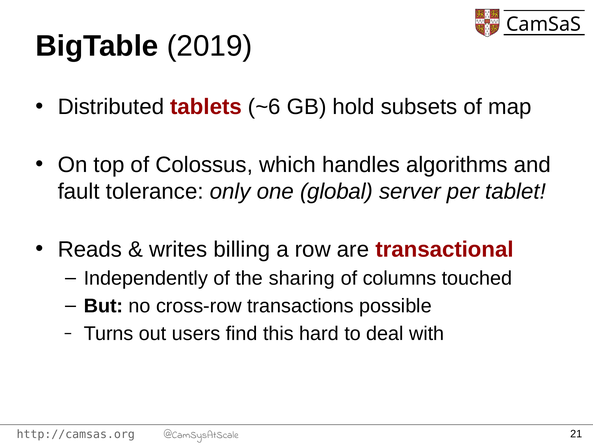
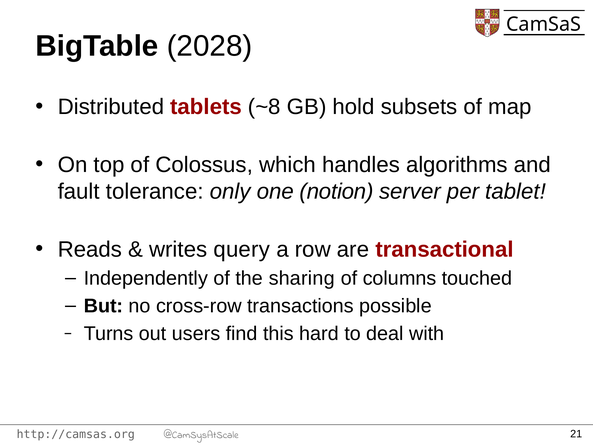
2019: 2019 -> 2028 (210, 46)
~6: ~6 -> ~8 (264, 107)
global: global -> notion (337, 191)
billing: billing -> query (242, 249)
